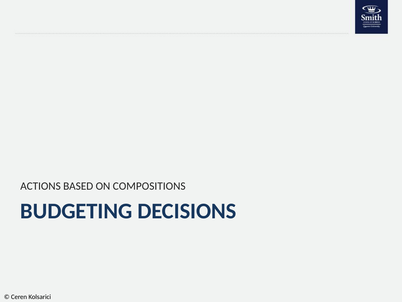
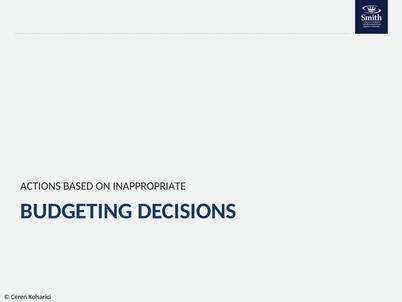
COMPOSITIONS: COMPOSITIONS -> INAPPROPRIATE (149, 186)
